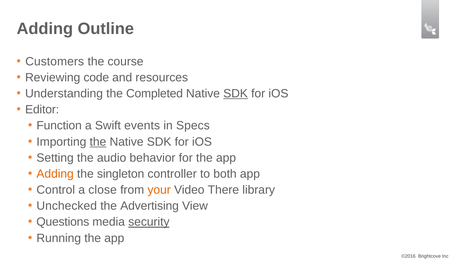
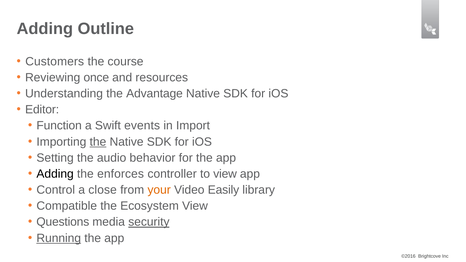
code: code -> once (96, 78)
Completed: Completed -> Advantage (155, 94)
SDK underline: present -> none (236, 94)
Specs: Specs -> Import (193, 126)
Adding colour: orange -> black (55, 174)
singleton: singleton -> enforces (121, 174)
to both: both -> view (225, 174)
There: There -> Easily (223, 190)
Unchecked: Unchecked -> Compatible (67, 206)
Advertising: Advertising -> Ecosystem (150, 206)
Running underline: none -> present (59, 238)
